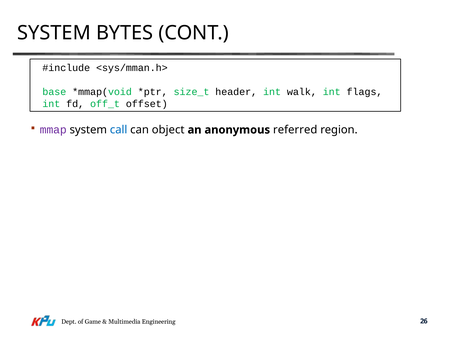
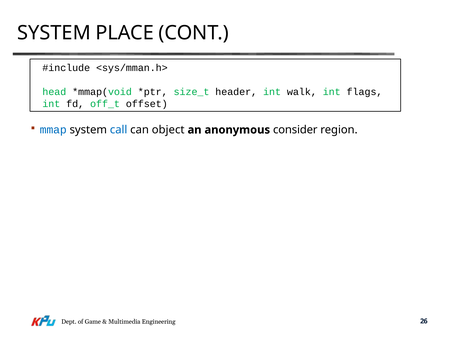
BYTES: BYTES -> PLACE (125, 33)
base: base -> head (54, 92)
mmap colour: purple -> blue (53, 130)
referred: referred -> consider (295, 130)
